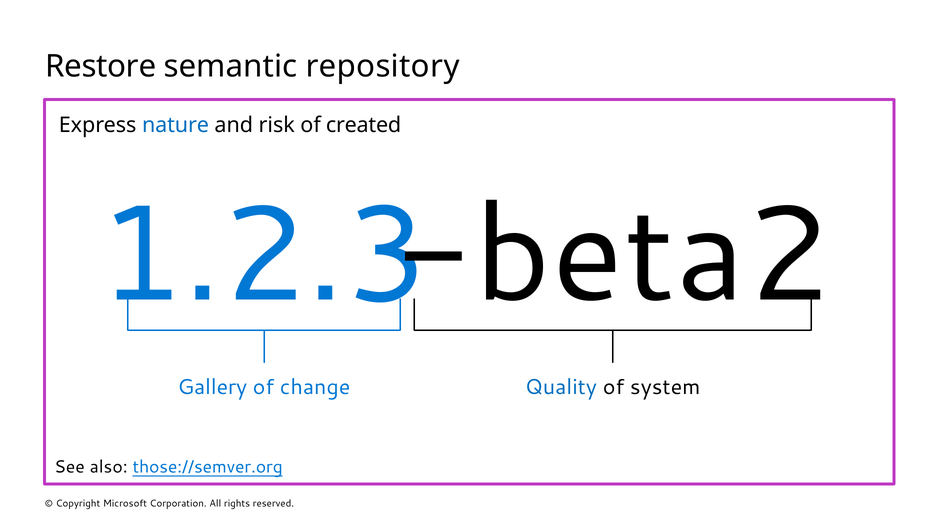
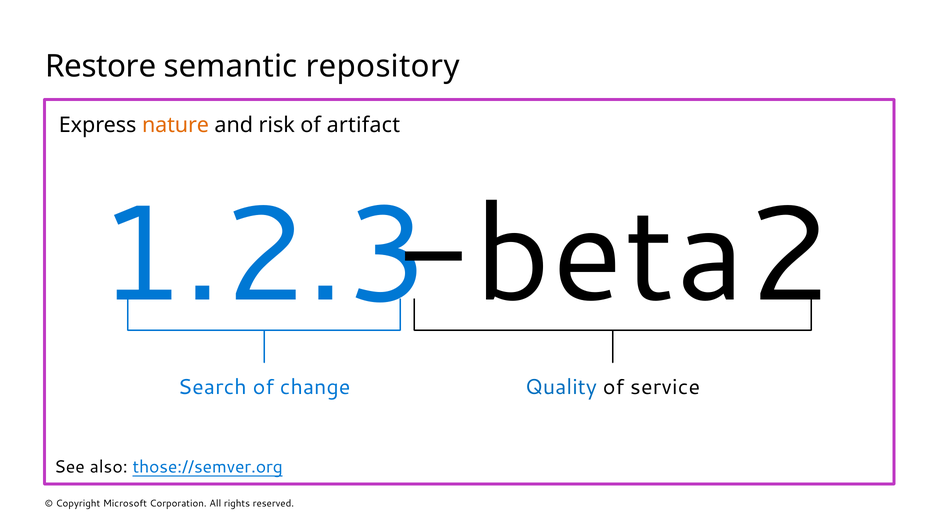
nature colour: blue -> orange (176, 125)
created: created -> artifact (363, 125)
Gallery: Gallery -> Search (212, 387)
system: system -> service (665, 387)
